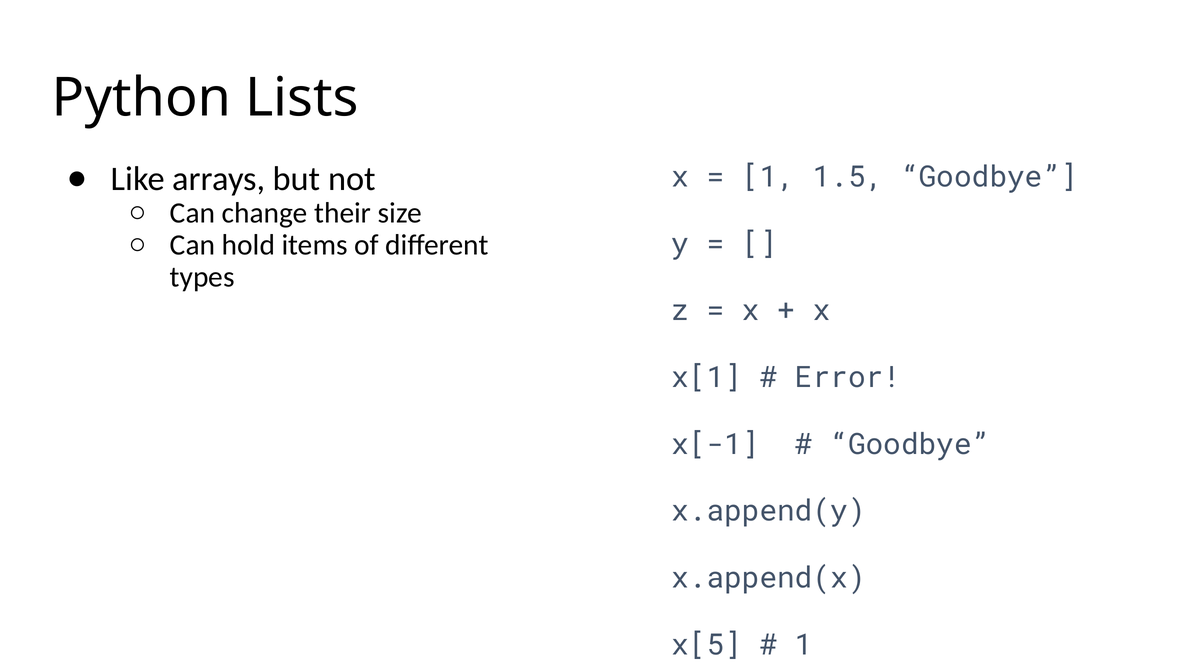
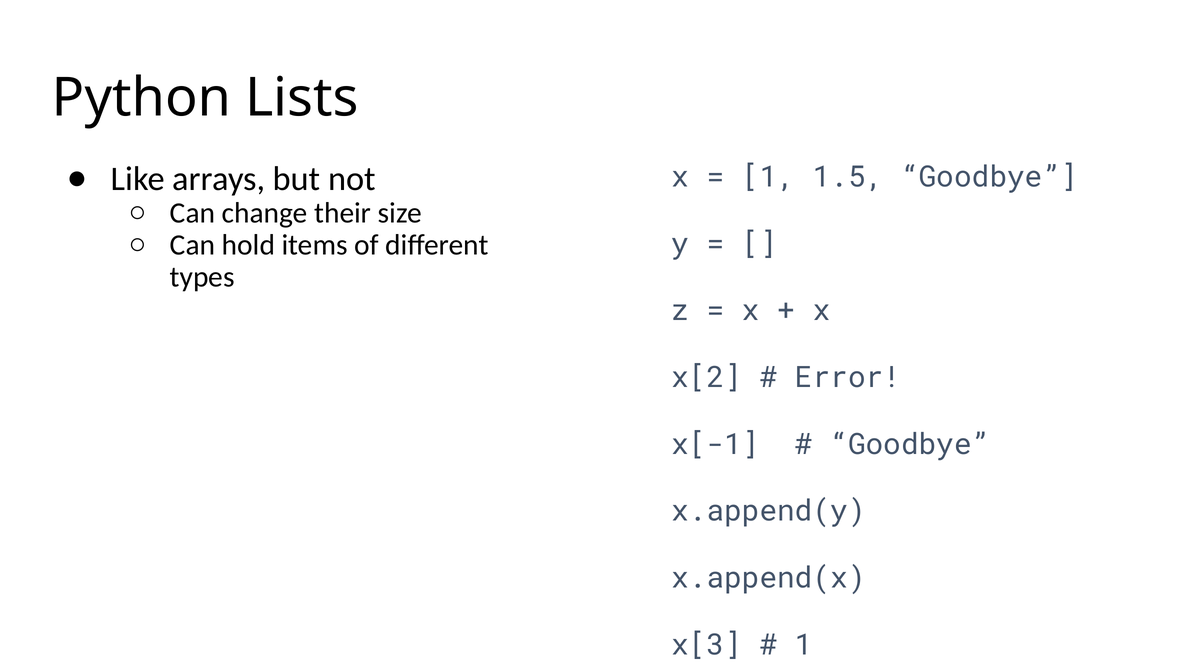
x[1: x[1 -> x[2 (707, 378)
x[5: x[5 -> x[3 (707, 645)
